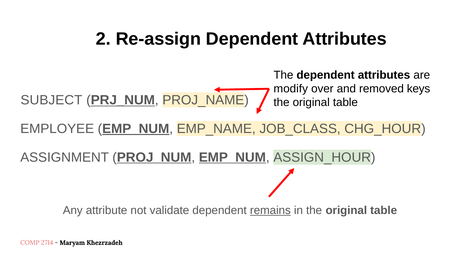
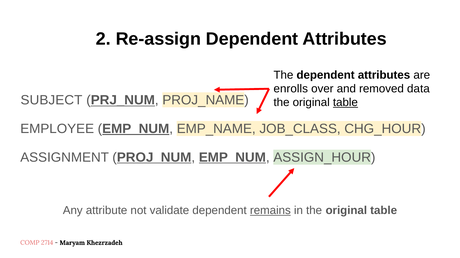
modify: modify -> enrolls (291, 89)
keys: keys -> data (418, 89)
table underline: none -> present (345, 103)
